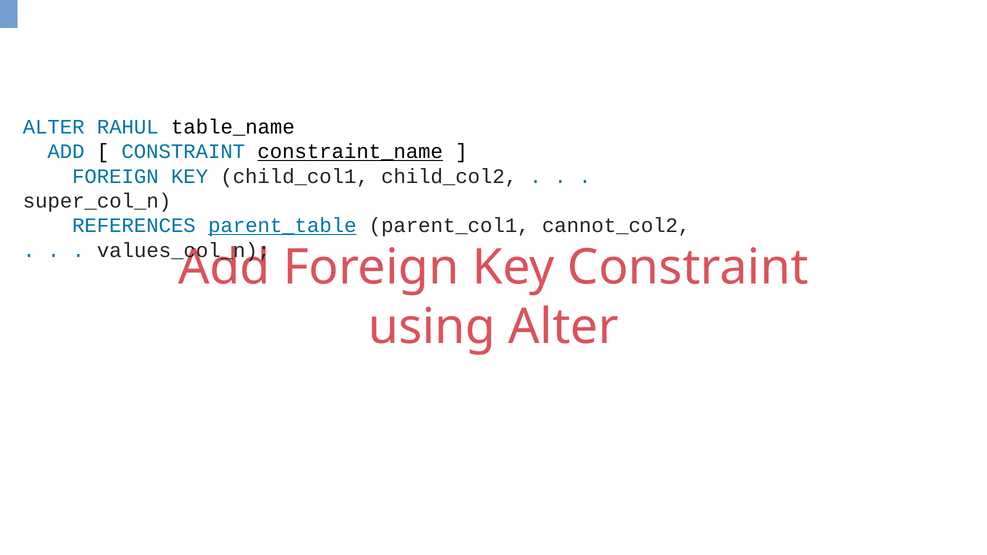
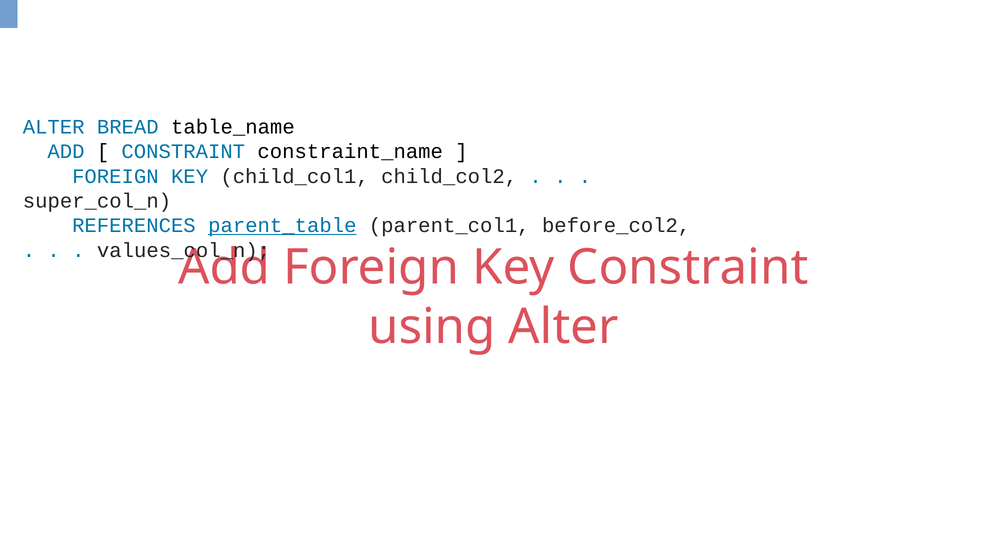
RAHUL: RAHUL -> BREAD (128, 127)
constraint_name underline: present -> none (350, 152)
cannot_col2: cannot_col2 -> before_col2 (616, 226)
